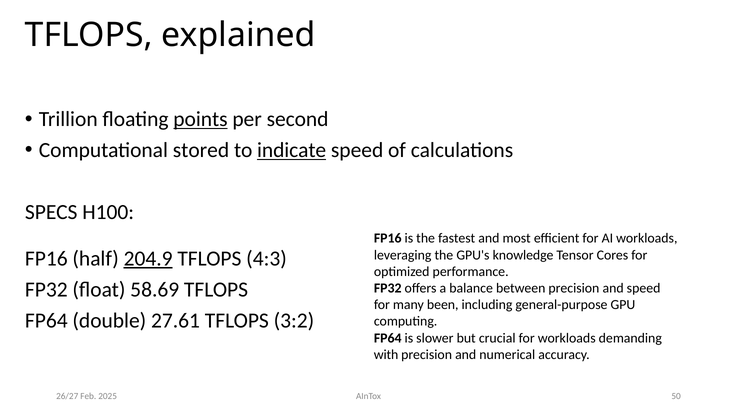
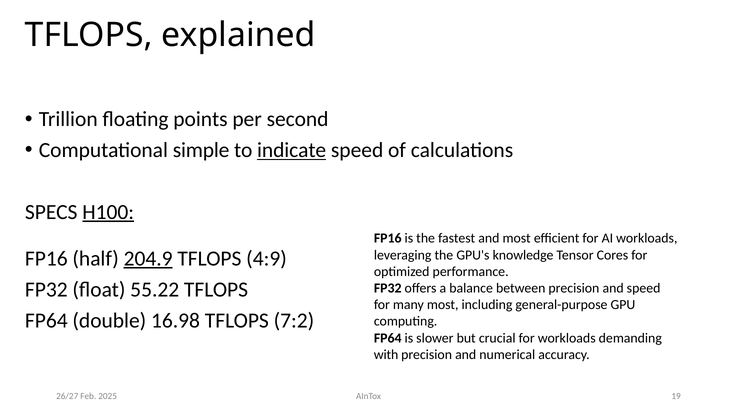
points underline: present -> none (200, 119)
stored: stored -> simple (201, 150)
H100 underline: none -> present (108, 212)
4:3: 4:3 -> 4:9 (267, 258)
58.69: 58.69 -> 55.22 (155, 289)
many been: been -> most (443, 304)
27.61: 27.61 -> 16.98 (175, 320)
3:2: 3:2 -> 7:2 (294, 320)
50: 50 -> 19 (676, 396)
